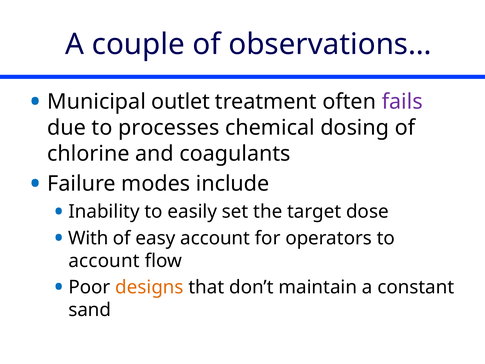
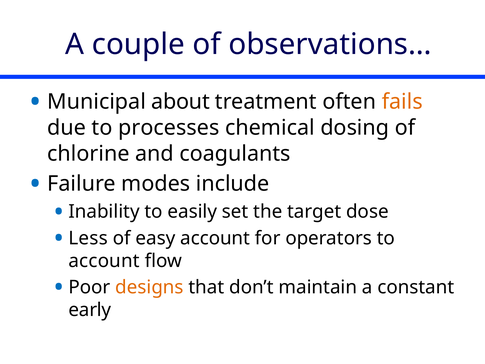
outlet: outlet -> about (181, 102)
fails colour: purple -> orange (402, 102)
With: With -> Less (88, 238)
sand: sand -> early (90, 310)
